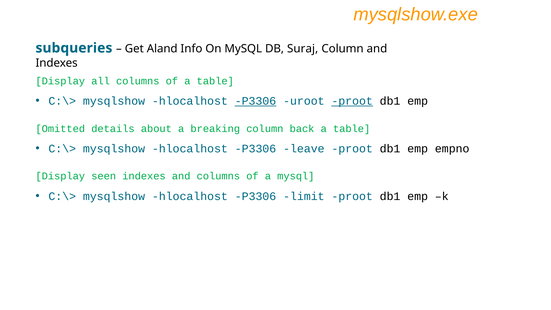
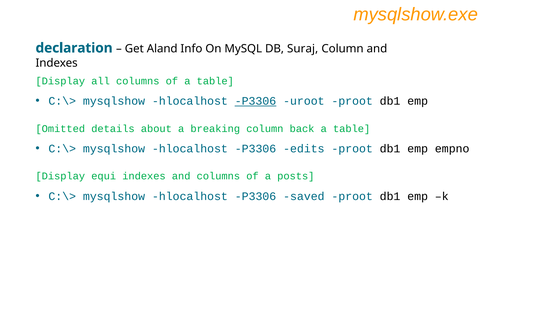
subqueries: subqueries -> declaration (74, 48)
proot underline: present -> none (352, 101)
leave: leave -> edits (304, 149)
seen: seen -> equi (104, 176)
a mysql: mysql -> posts (296, 176)
limit: limit -> saved (304, 196)
